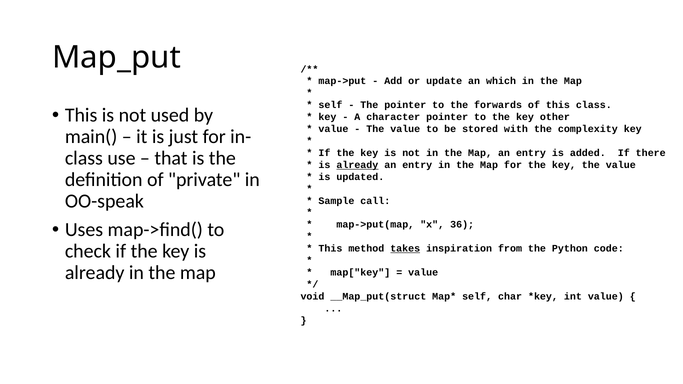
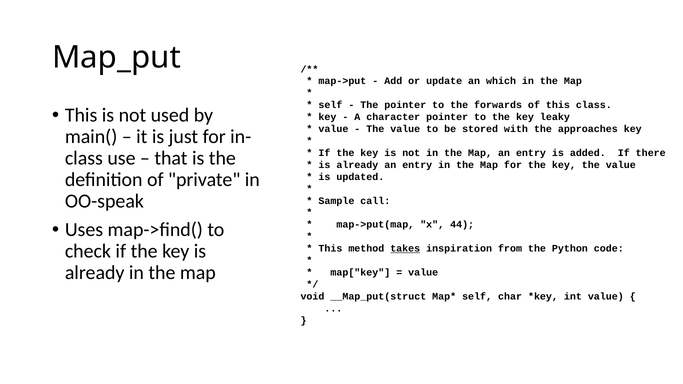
other: other -> leaky (555, 117)
complexity: complexity -> approaches (588, 129)
already underline: present -> none (357, 165)
36: 36 -> 44 (462, 225)
